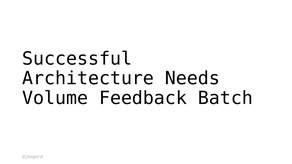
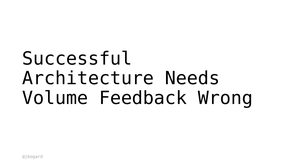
Batch: Batch -> Wrong (225, 98)
